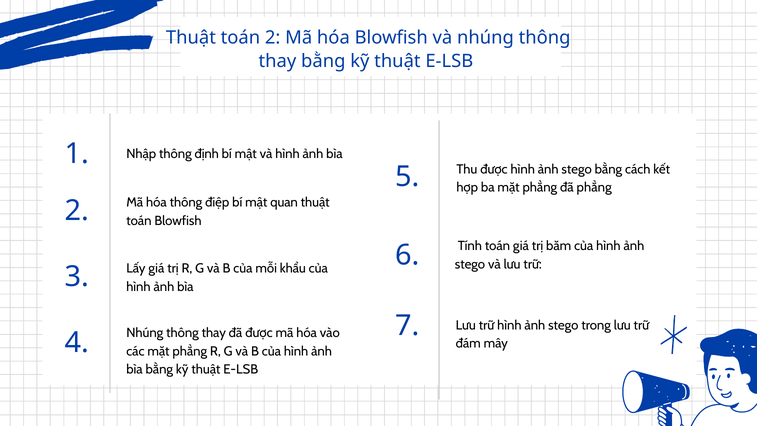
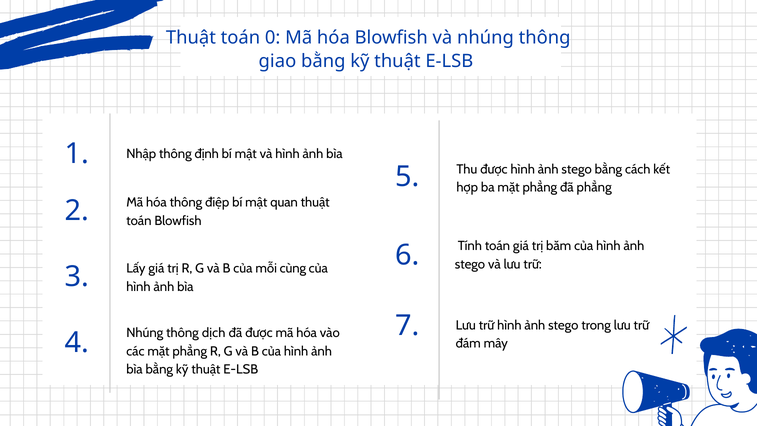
toán 2: 2 -> 0 (273, 37)
thay: thay -> giao (277, 61)
khẩu: khẩu -> cùng (293, 268)
thay: thay -> dịch (214, 333)
